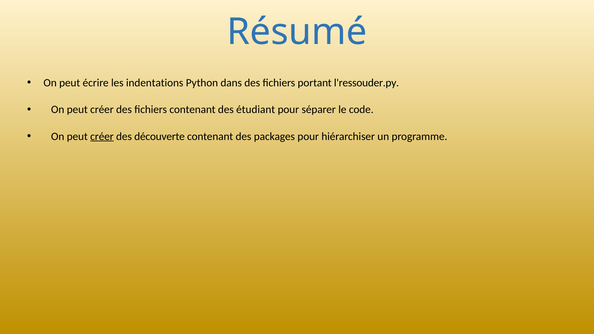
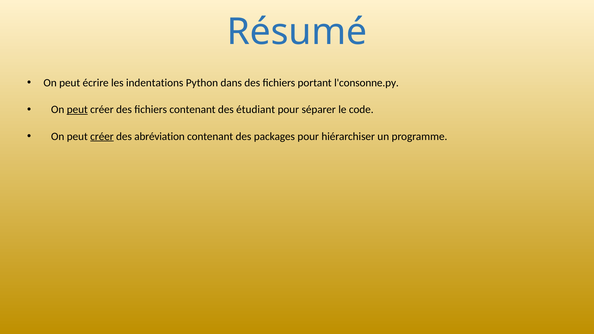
l'ressouder.py: l'ressouder.py -> l'consonne.py (366, 83)
peut underline: none -> present (77, 110)
découverte: découverte -> abréviation (160, 136)
